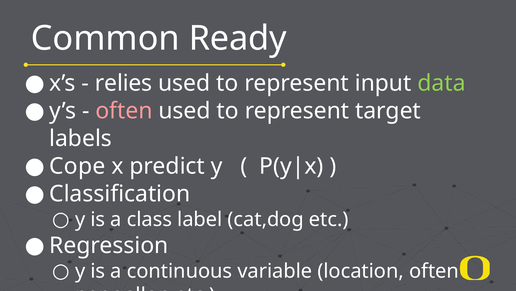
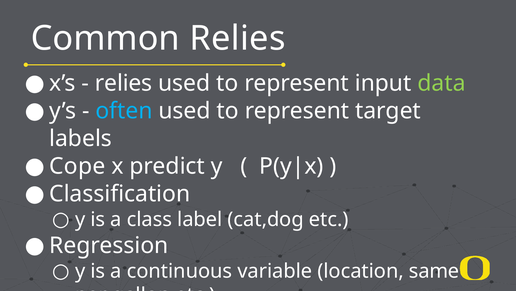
Common Ready: Ready -> Relies (237, 38)
often colour: pink -> light blue (124, 111)
location often: often -> same (434, 270)
